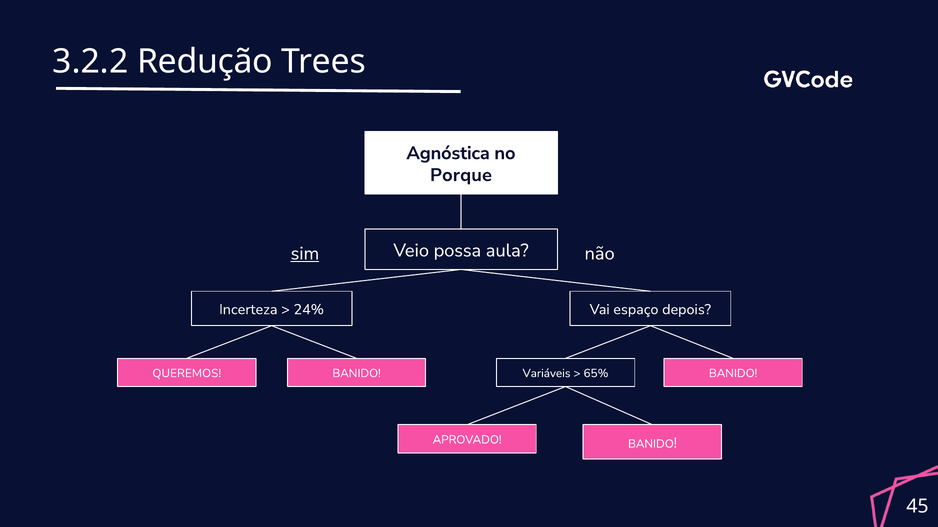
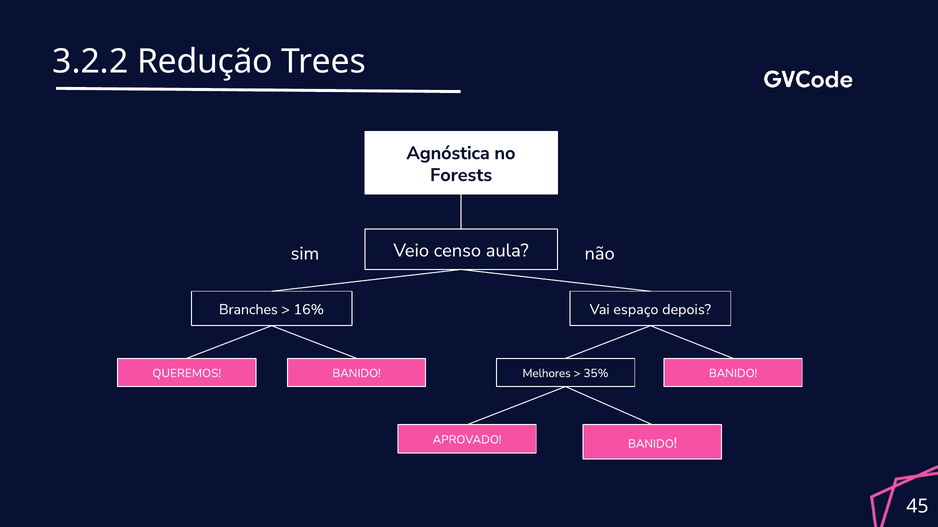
Porque: Porque -> Forests (461, 175)
possa: possa -> censo (457, 251)
sim underline: present -> none (305, 254)
Incerteza: Incerteza -> Branches (248, 310)
24%: 24% -> 16% (309, 310)
Variáveis: Variáveis -> Melhores (547, 374)
65%: 65% -> 35% (596, 374)
